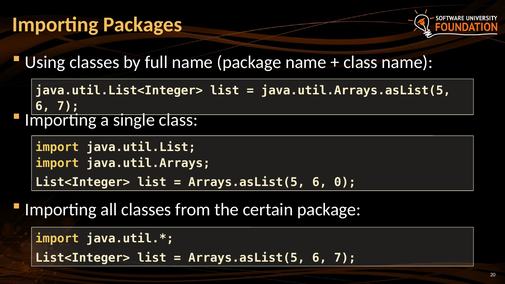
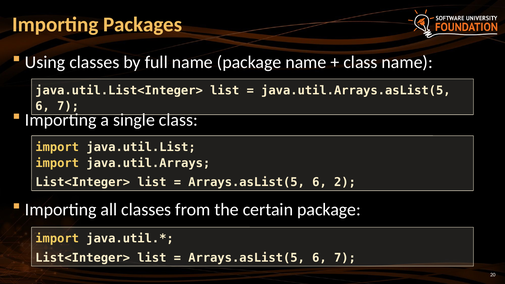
0: 0 -> 2 (345, 182)
